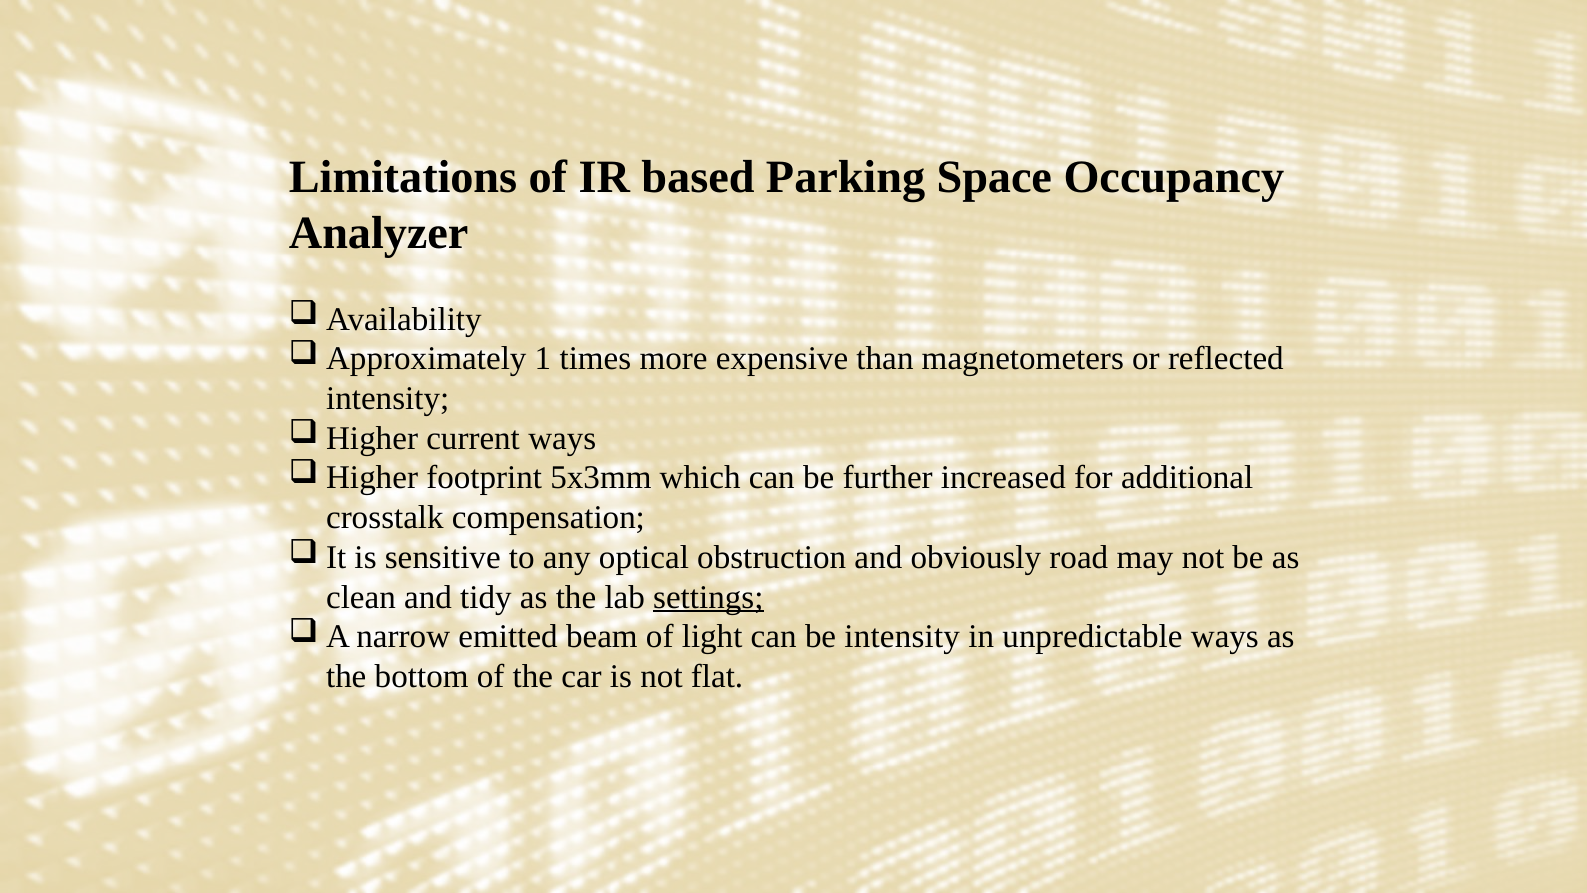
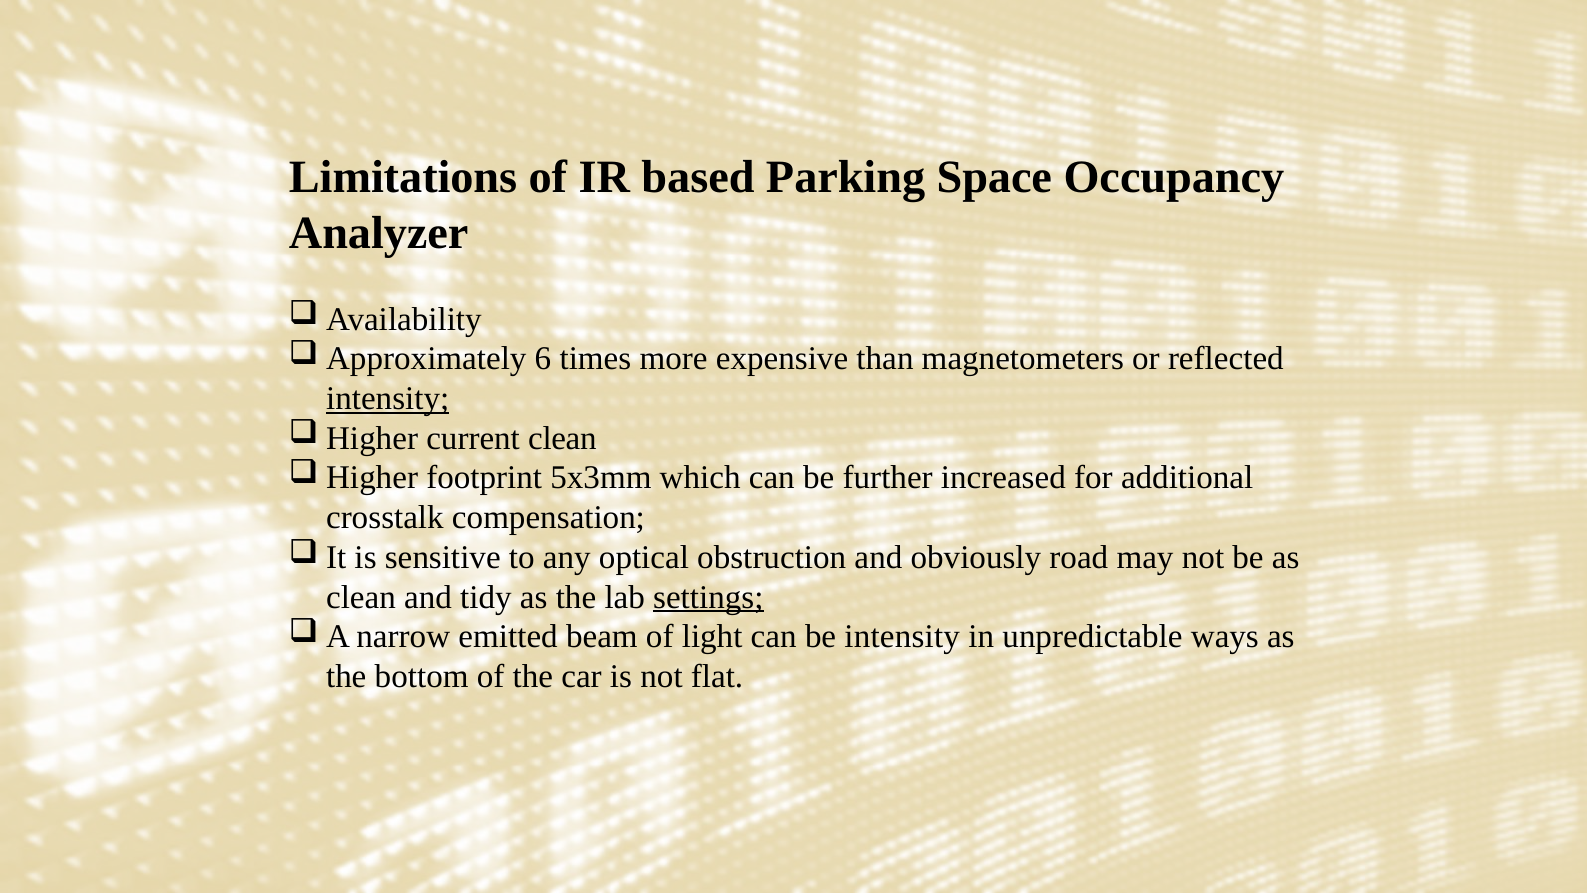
1: 1 -> 6 (543, 359)
intensity underline: none -> present (388, 398)
current ways: ways -> clean (562, 438)
